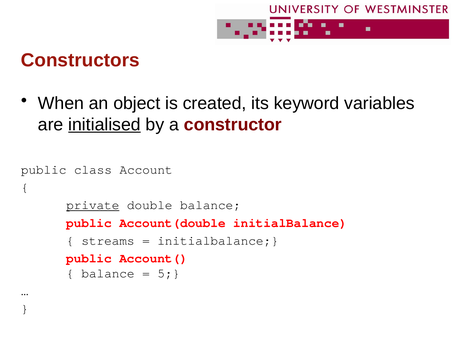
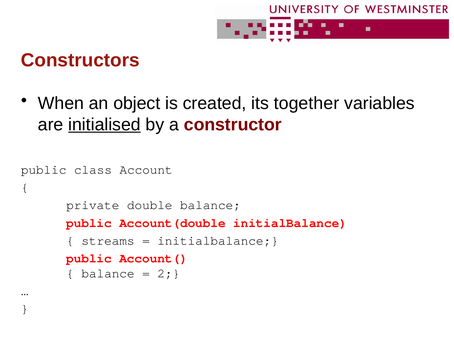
keyword: keyword -> together (307, 103)
private underline: present -> none (93, 205)
5: 5 -> 2 (169, 273)
